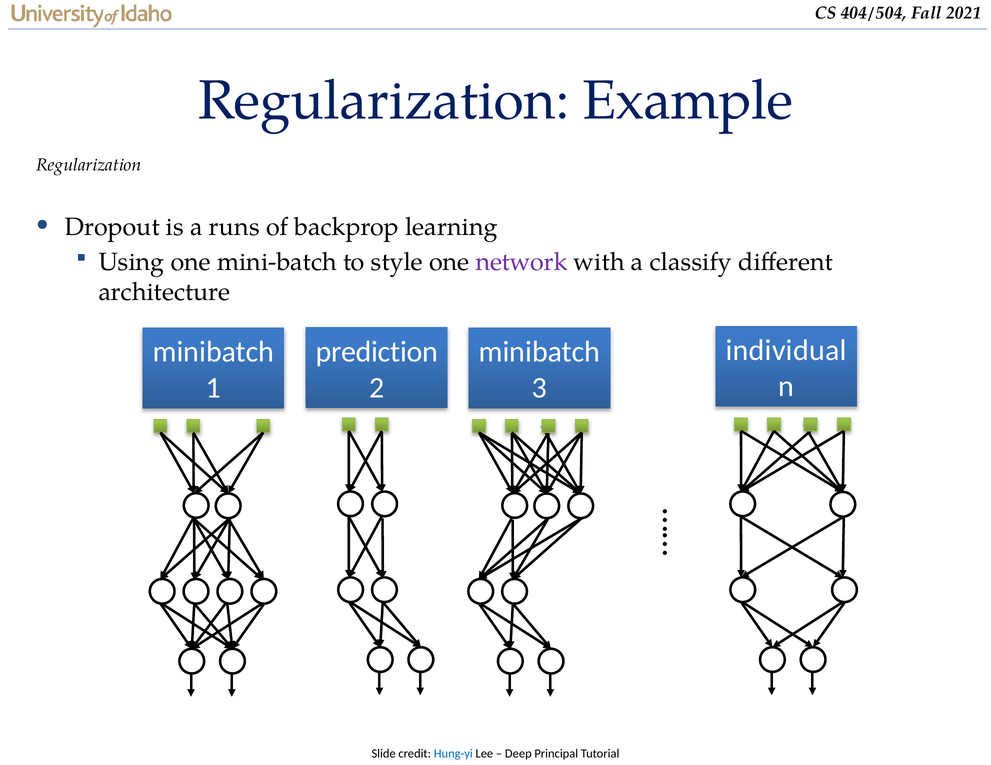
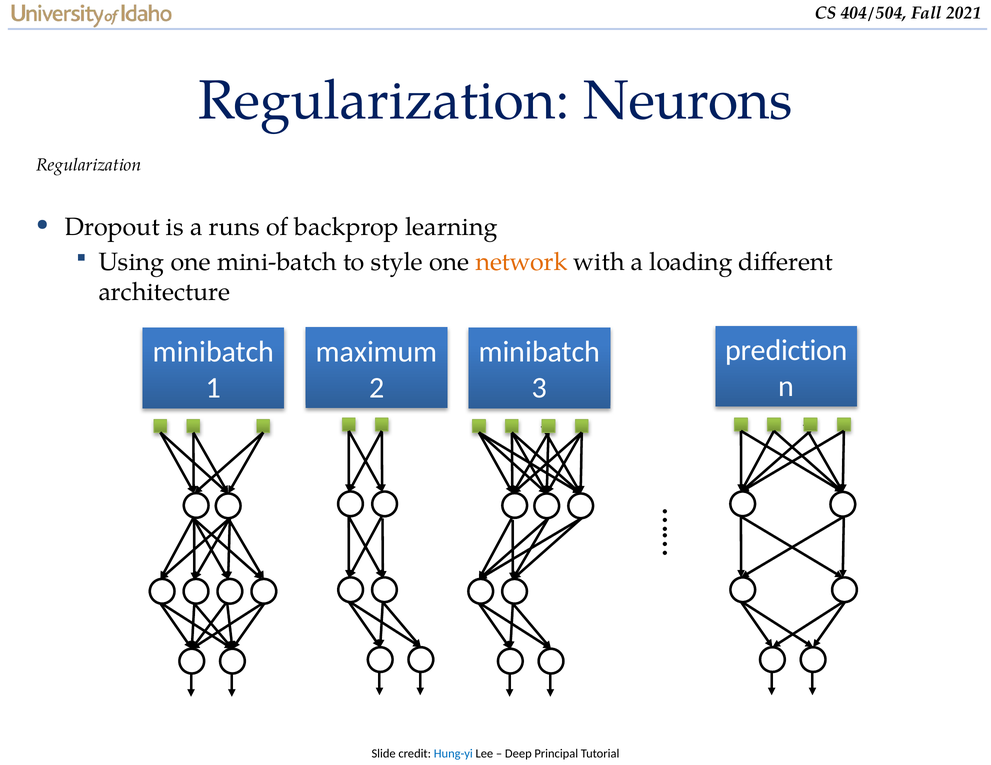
Example: Example -> Neurons (688, 101)
network colour: purple -> orange (522, 262)
classify: classify -> loading (691, 262)
individual: individual -> prediction (786, 351)
prediction: prediction -> maximum (377, 352)
